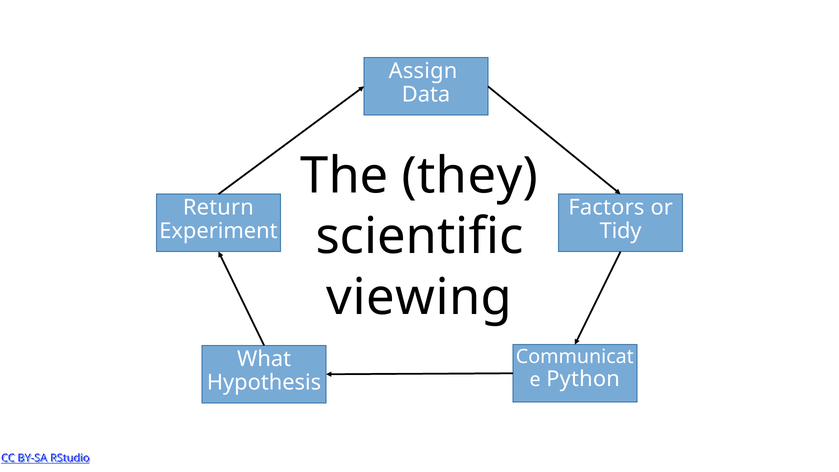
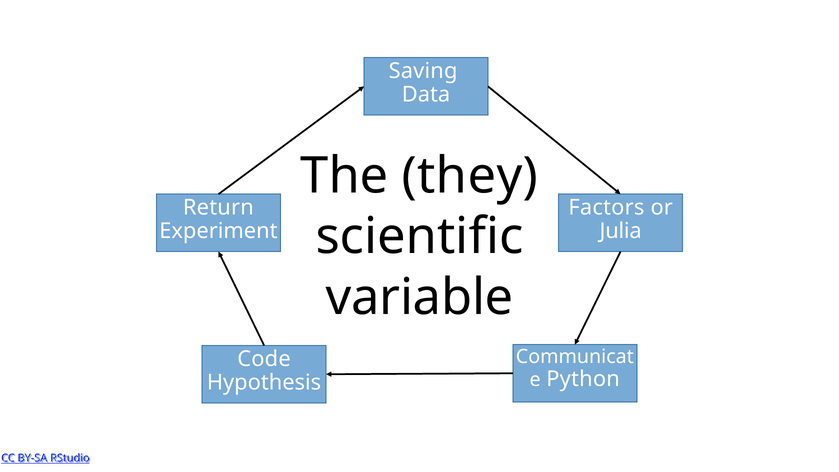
Assign: Assign -> Saving (423, 71)
Tidy: Tidy -> Julia (621, 231)
viewing: viewing -> variable (420, 297)
What: What -> Code (264, 359)
